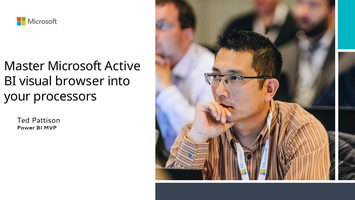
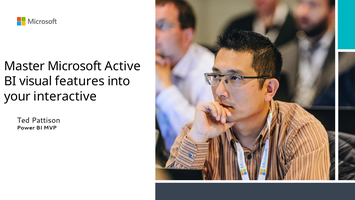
browser: browser -> features (80, 81)
processors: processors -> interactive (65, 96)
